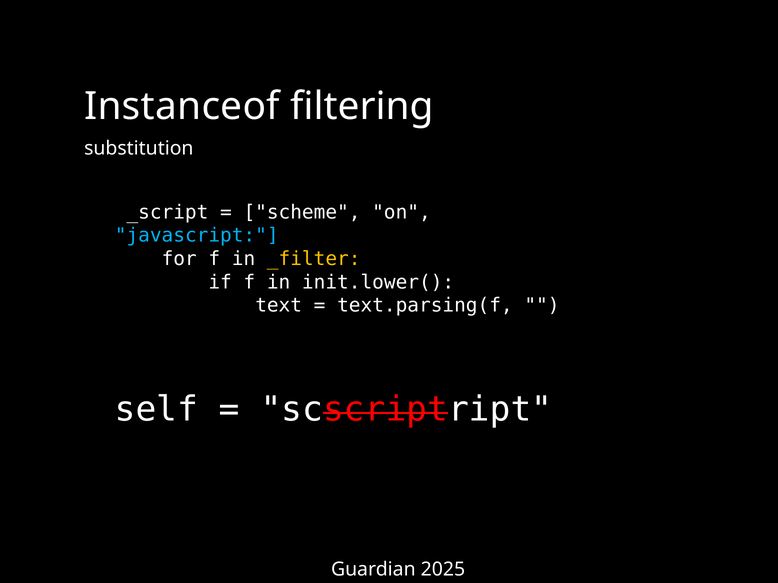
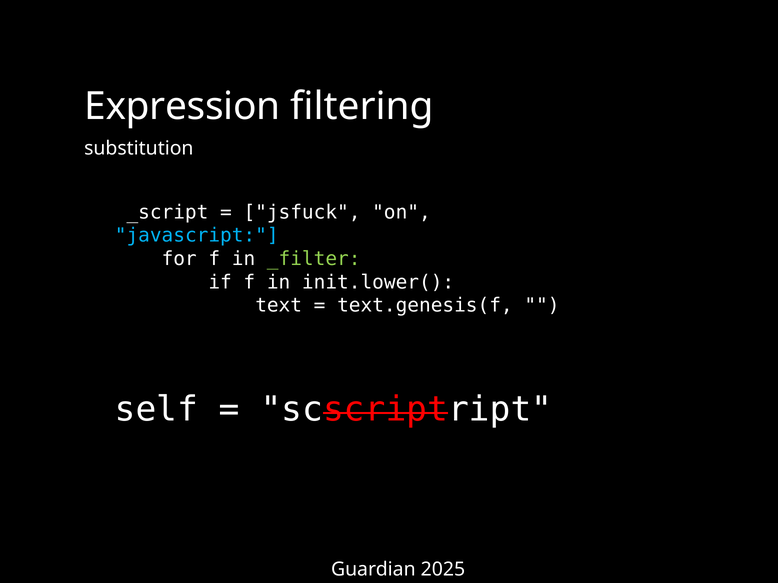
Instanceof: Instanceof -> Expression (182, 106)
scheme: scheme -> jsfuck (302, 212)
_filter colour: yellow -> light green (314, 259)
text.parsing(f: text.parsing(f -> text.genesis(f (425, 306)
